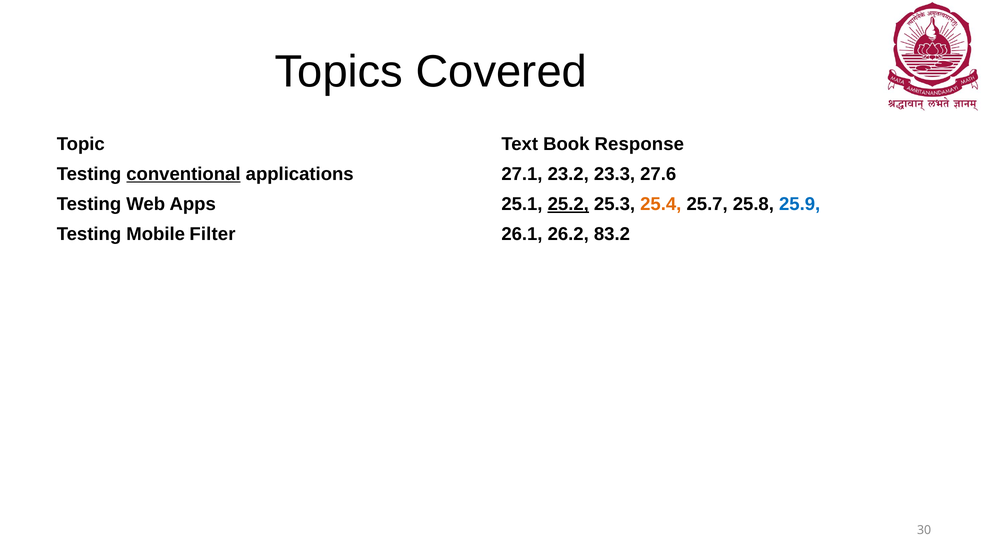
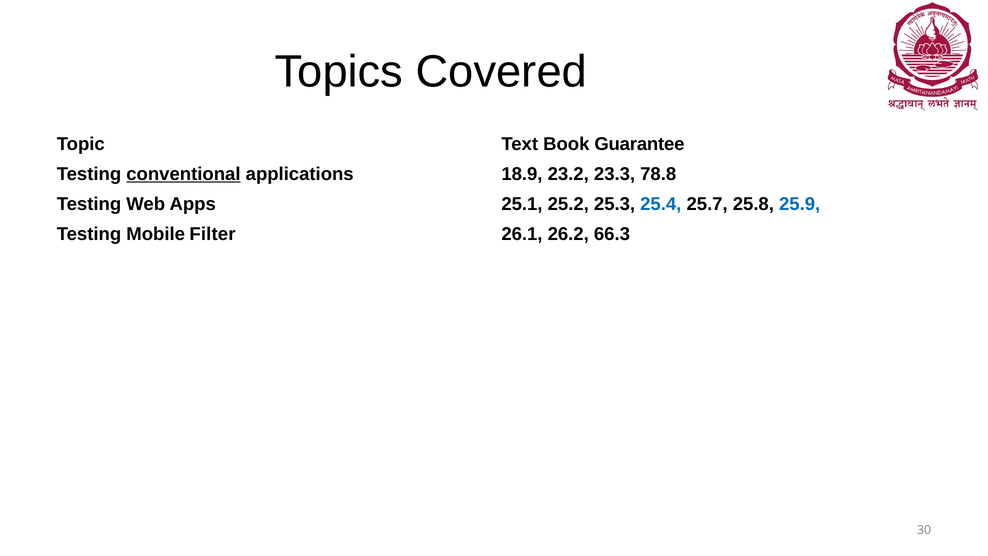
Response: Response -> Guarantee (639, 144)
27.1: 27.1 -> 18.9 (522, 174)
27.6: 27.6 -> 78.8 (658, 174)
25.2 underline: present -> none (568, 204)
25.4 colour: orange -> blue (661, 204)
83.2: 83.2 -> 66.3 (612, 234)
